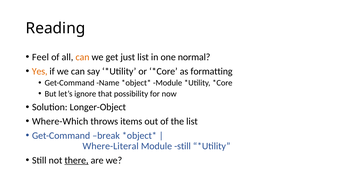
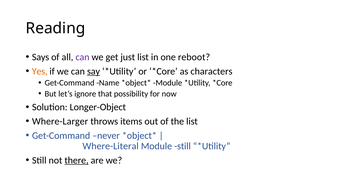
Feel: Feel -> Says (41, 57)
can colour: orange -> purple (82, 57)
normal: normal -> reboot (194, 57)
say underline: none -> present (94, 71)
formatting: formatting -> characters (211, 71)
Where-Which: Where-Which -> Where-Larger (60, 121)
break: break -> never (106, 135)
